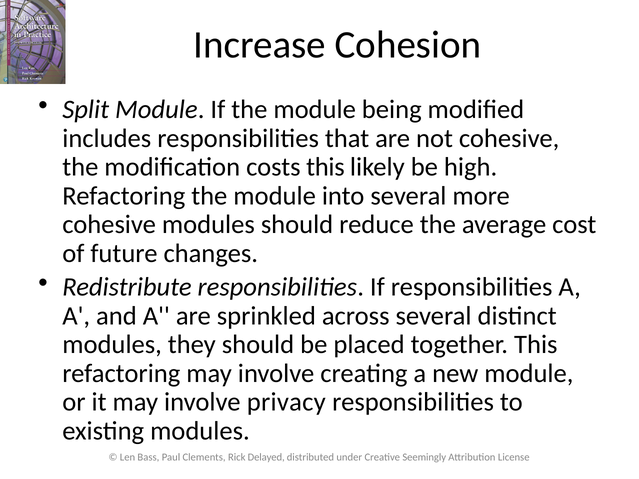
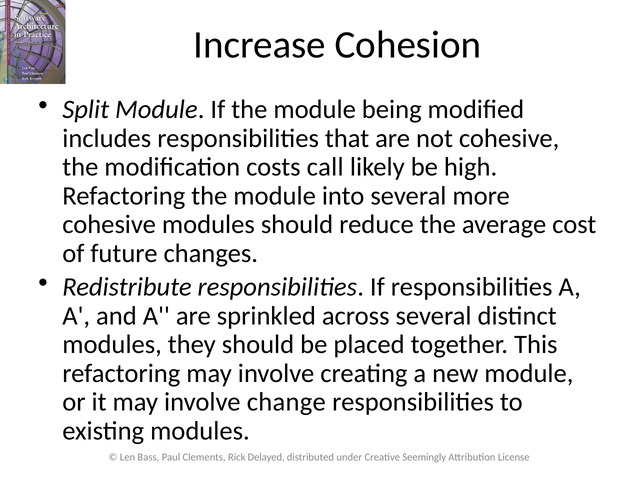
costs this: this -> call (325, 167)
privacy: privacy -> change (286, 402)
